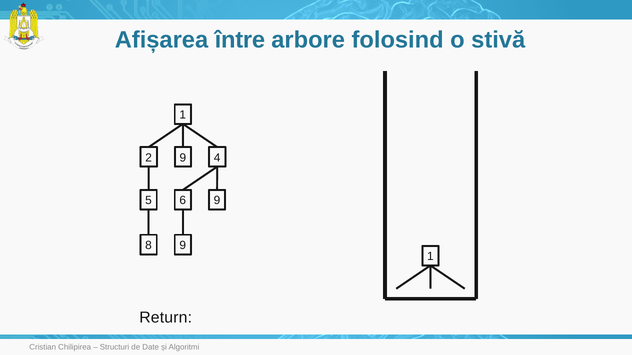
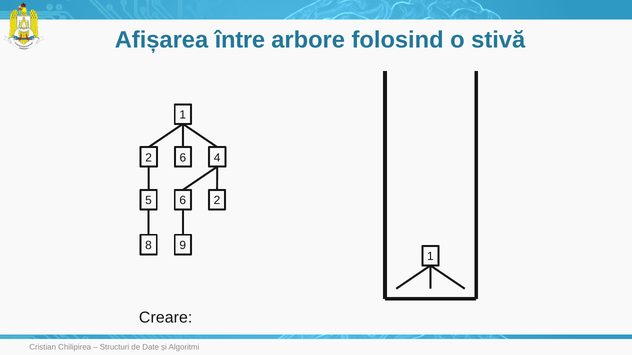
2 9: 9 -> 6 (183, 158)
6 9: 9 -> 2 (217, 201)
Return: Return -> Creare (166, 318)
